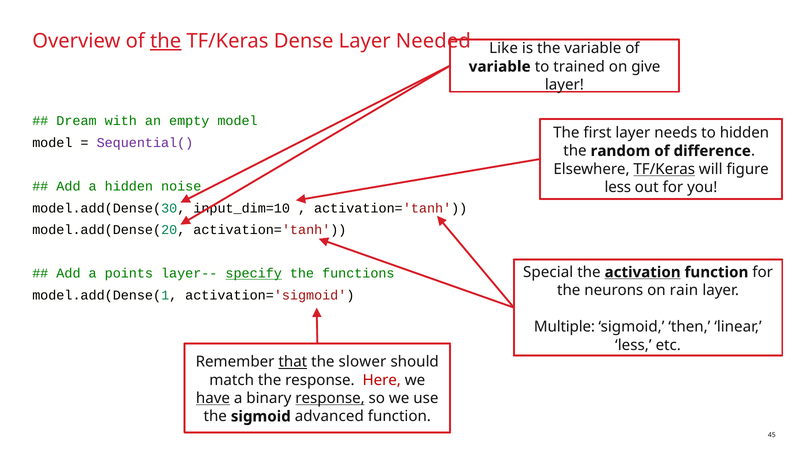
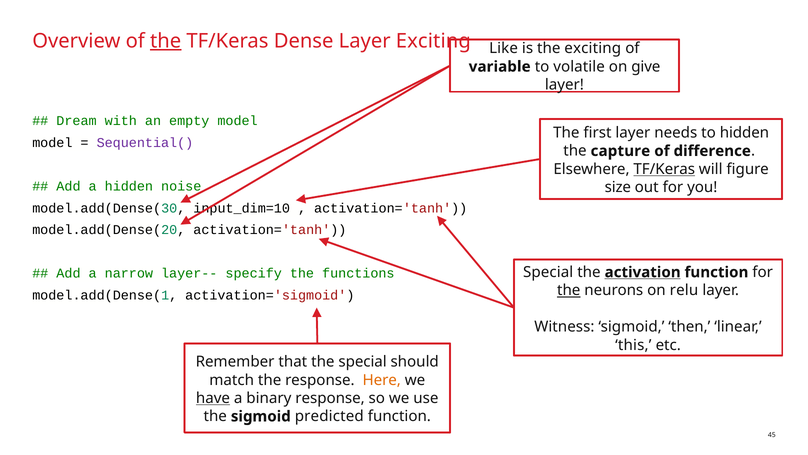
Layer Needed: Needed -> Exciting (433, 41)
the variable: variable -> exciting (593, 48)
trained: trained -> volatile (579, 67)
random: random -> capture (620, 151)
less: less -> size (618, 187)
points: points -> narrow (129, 273)
specify underline: present -> none (254, 273)
the underline: none -> present (569, 290)
rain: rain -> relu (684, 290)
Multiple: Multiple -> Witness (564, 327)
less: less -> this (633, 345)
that underline: present -> none (293, 361)
the slower: slower -> special (363, 361)
Here colour: red -> orange (382, 380)
response underline: present -> none (330, 398)
advanced: advanced -> predicted (329, 416)
